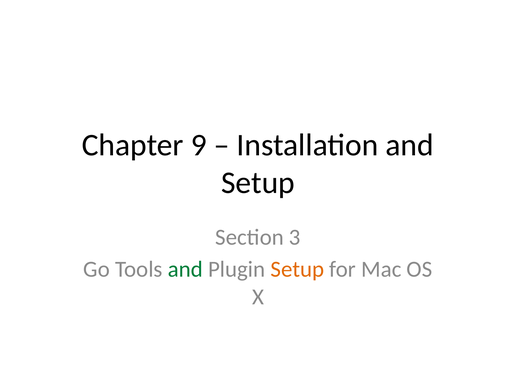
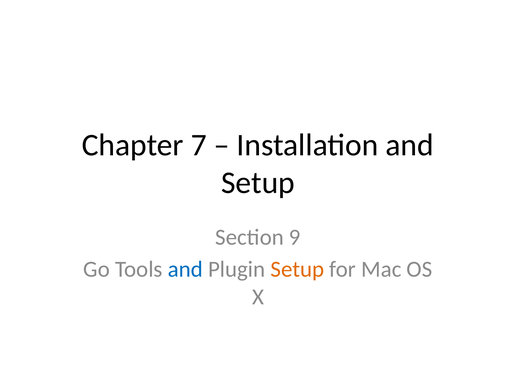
9: 9 -> 7 (199, 145)
3: 3 -> 9 (295, 237)
and colour: green -> blue (185, 269)
